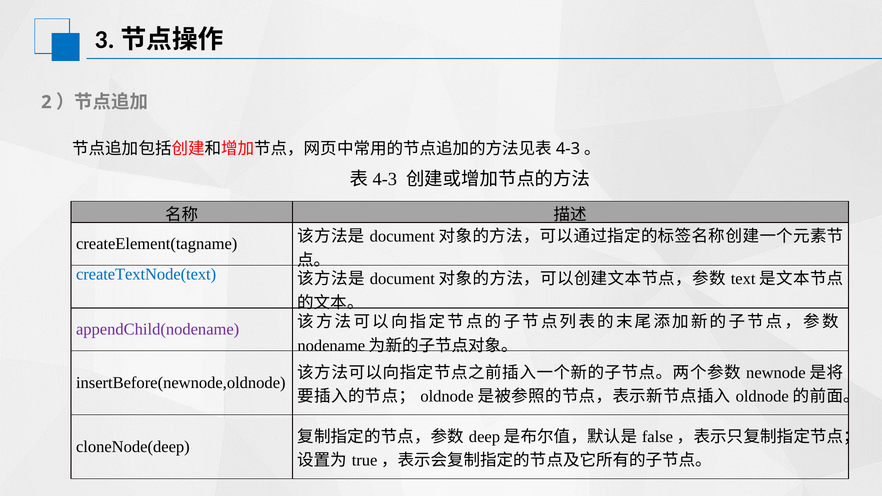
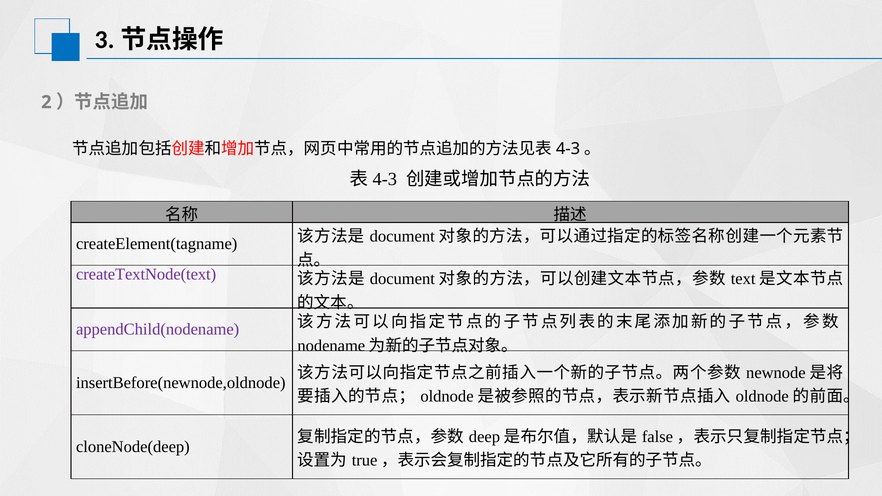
createTextNode(text colour: blue -> purple (146, 275)
